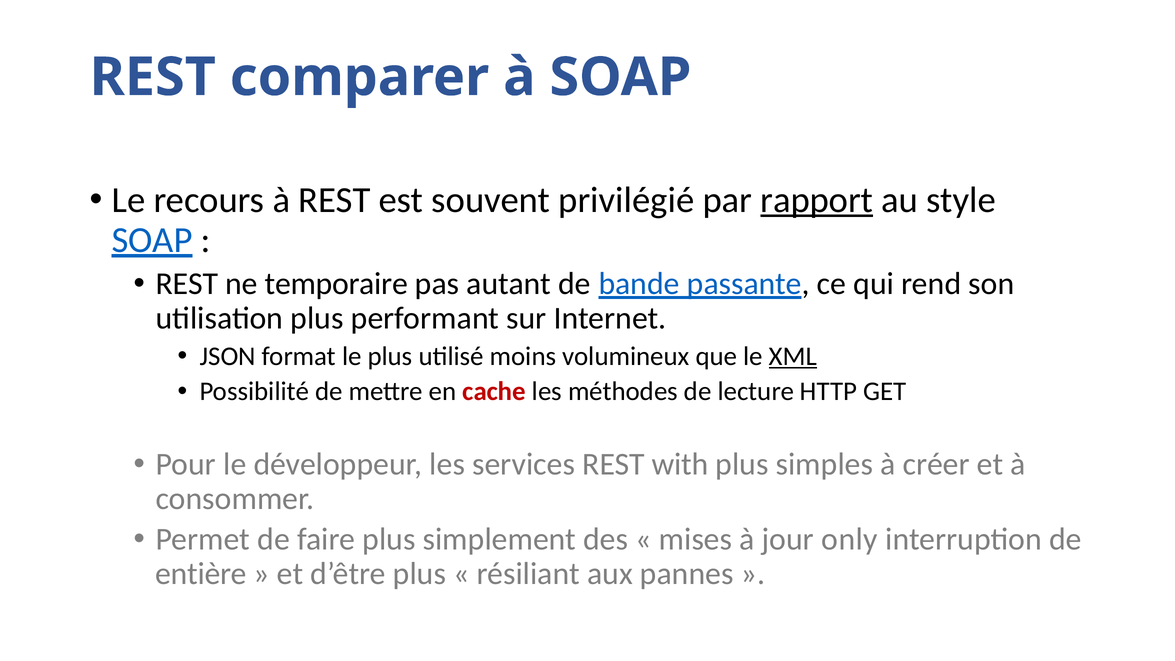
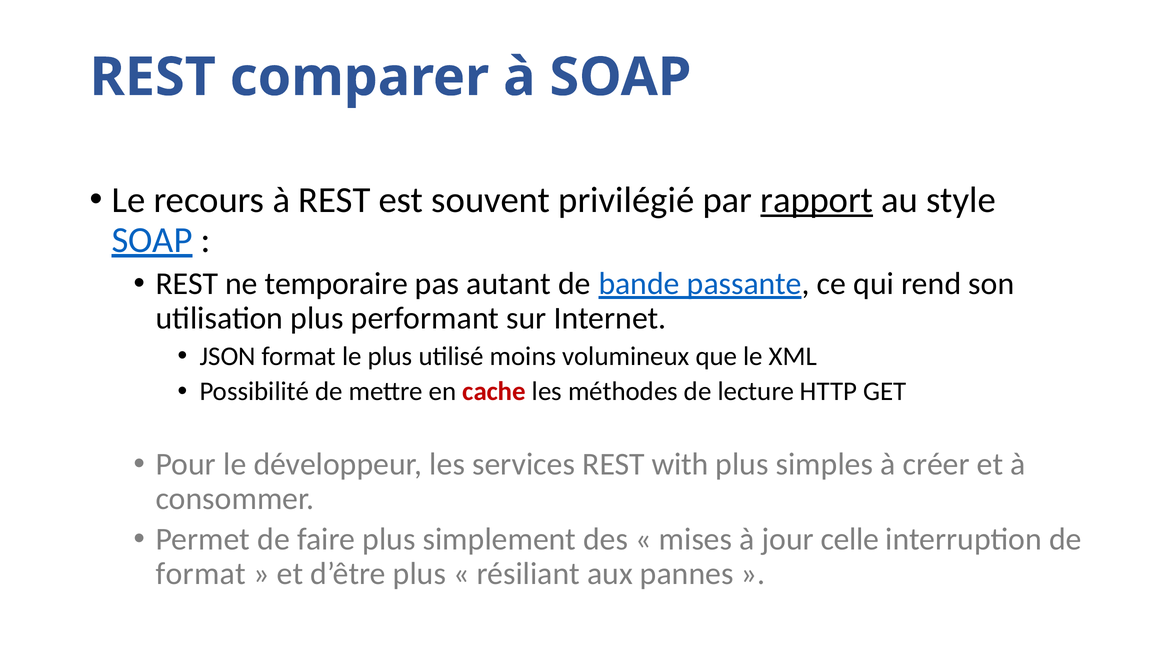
XML underline: present -> none (793, 356)
only: only -> celle (850, 539)
entière: entière -> format (201, 574)
